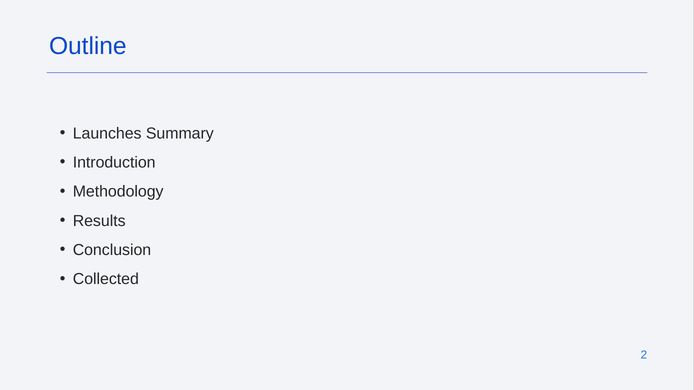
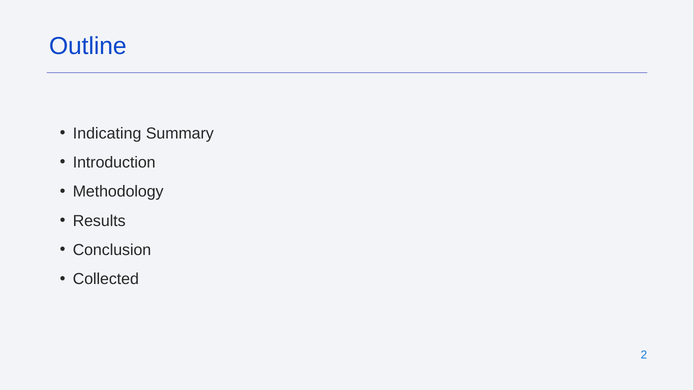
Launches: Launches -> Indicating (107, 134)
